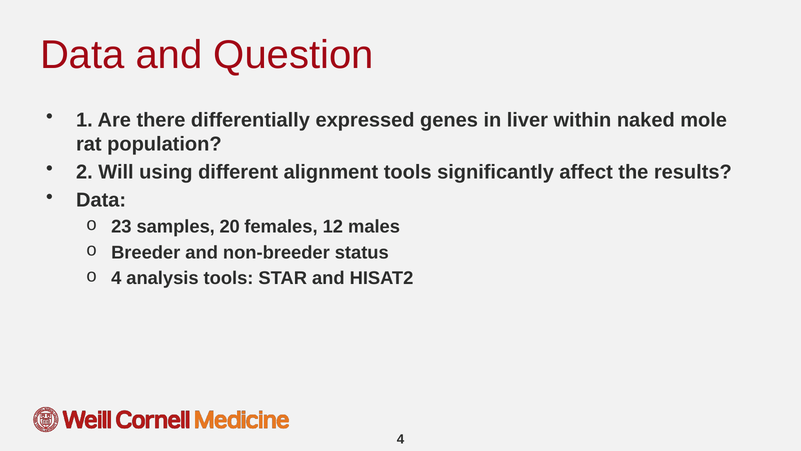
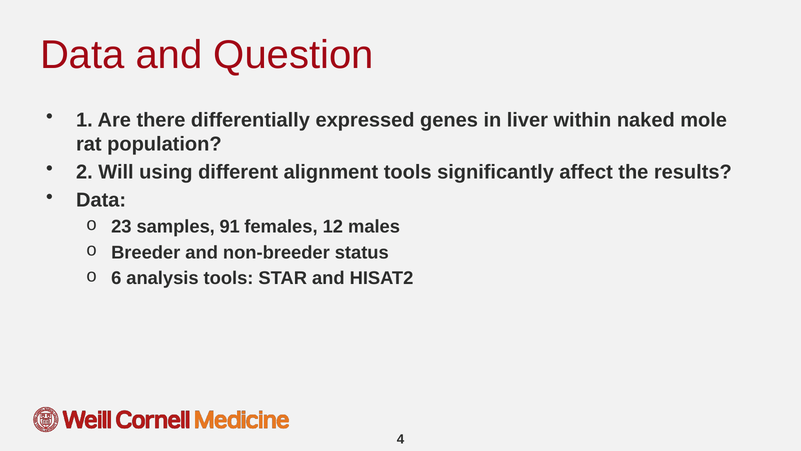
20: 20 -> 91 (230, 227)
4: 4 -> 6 (116, 278)
